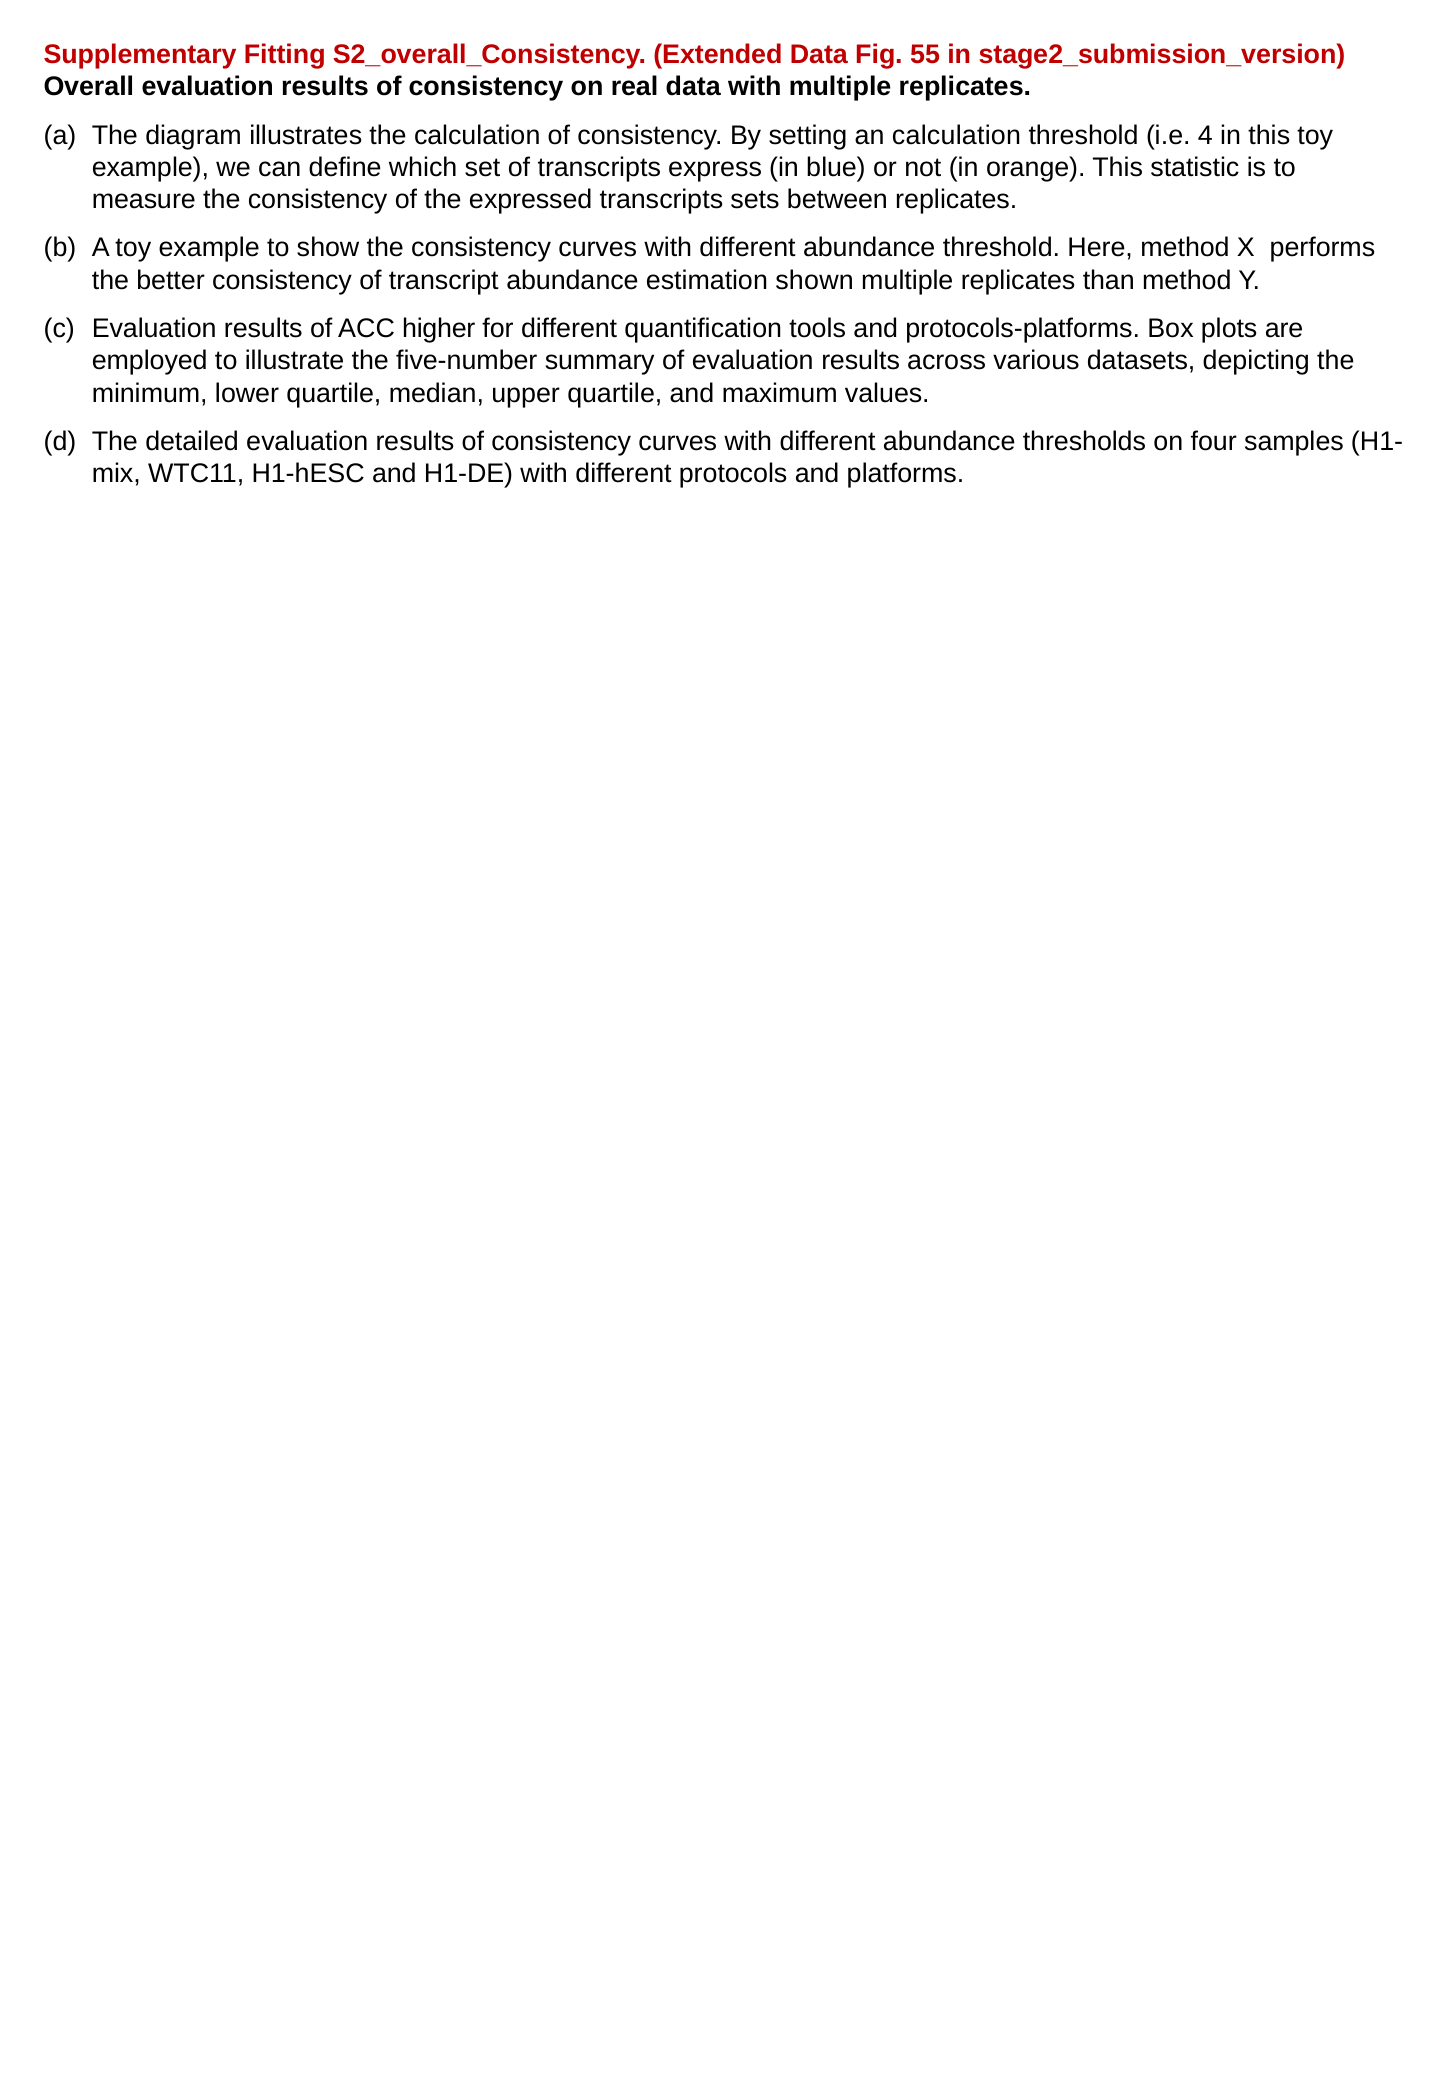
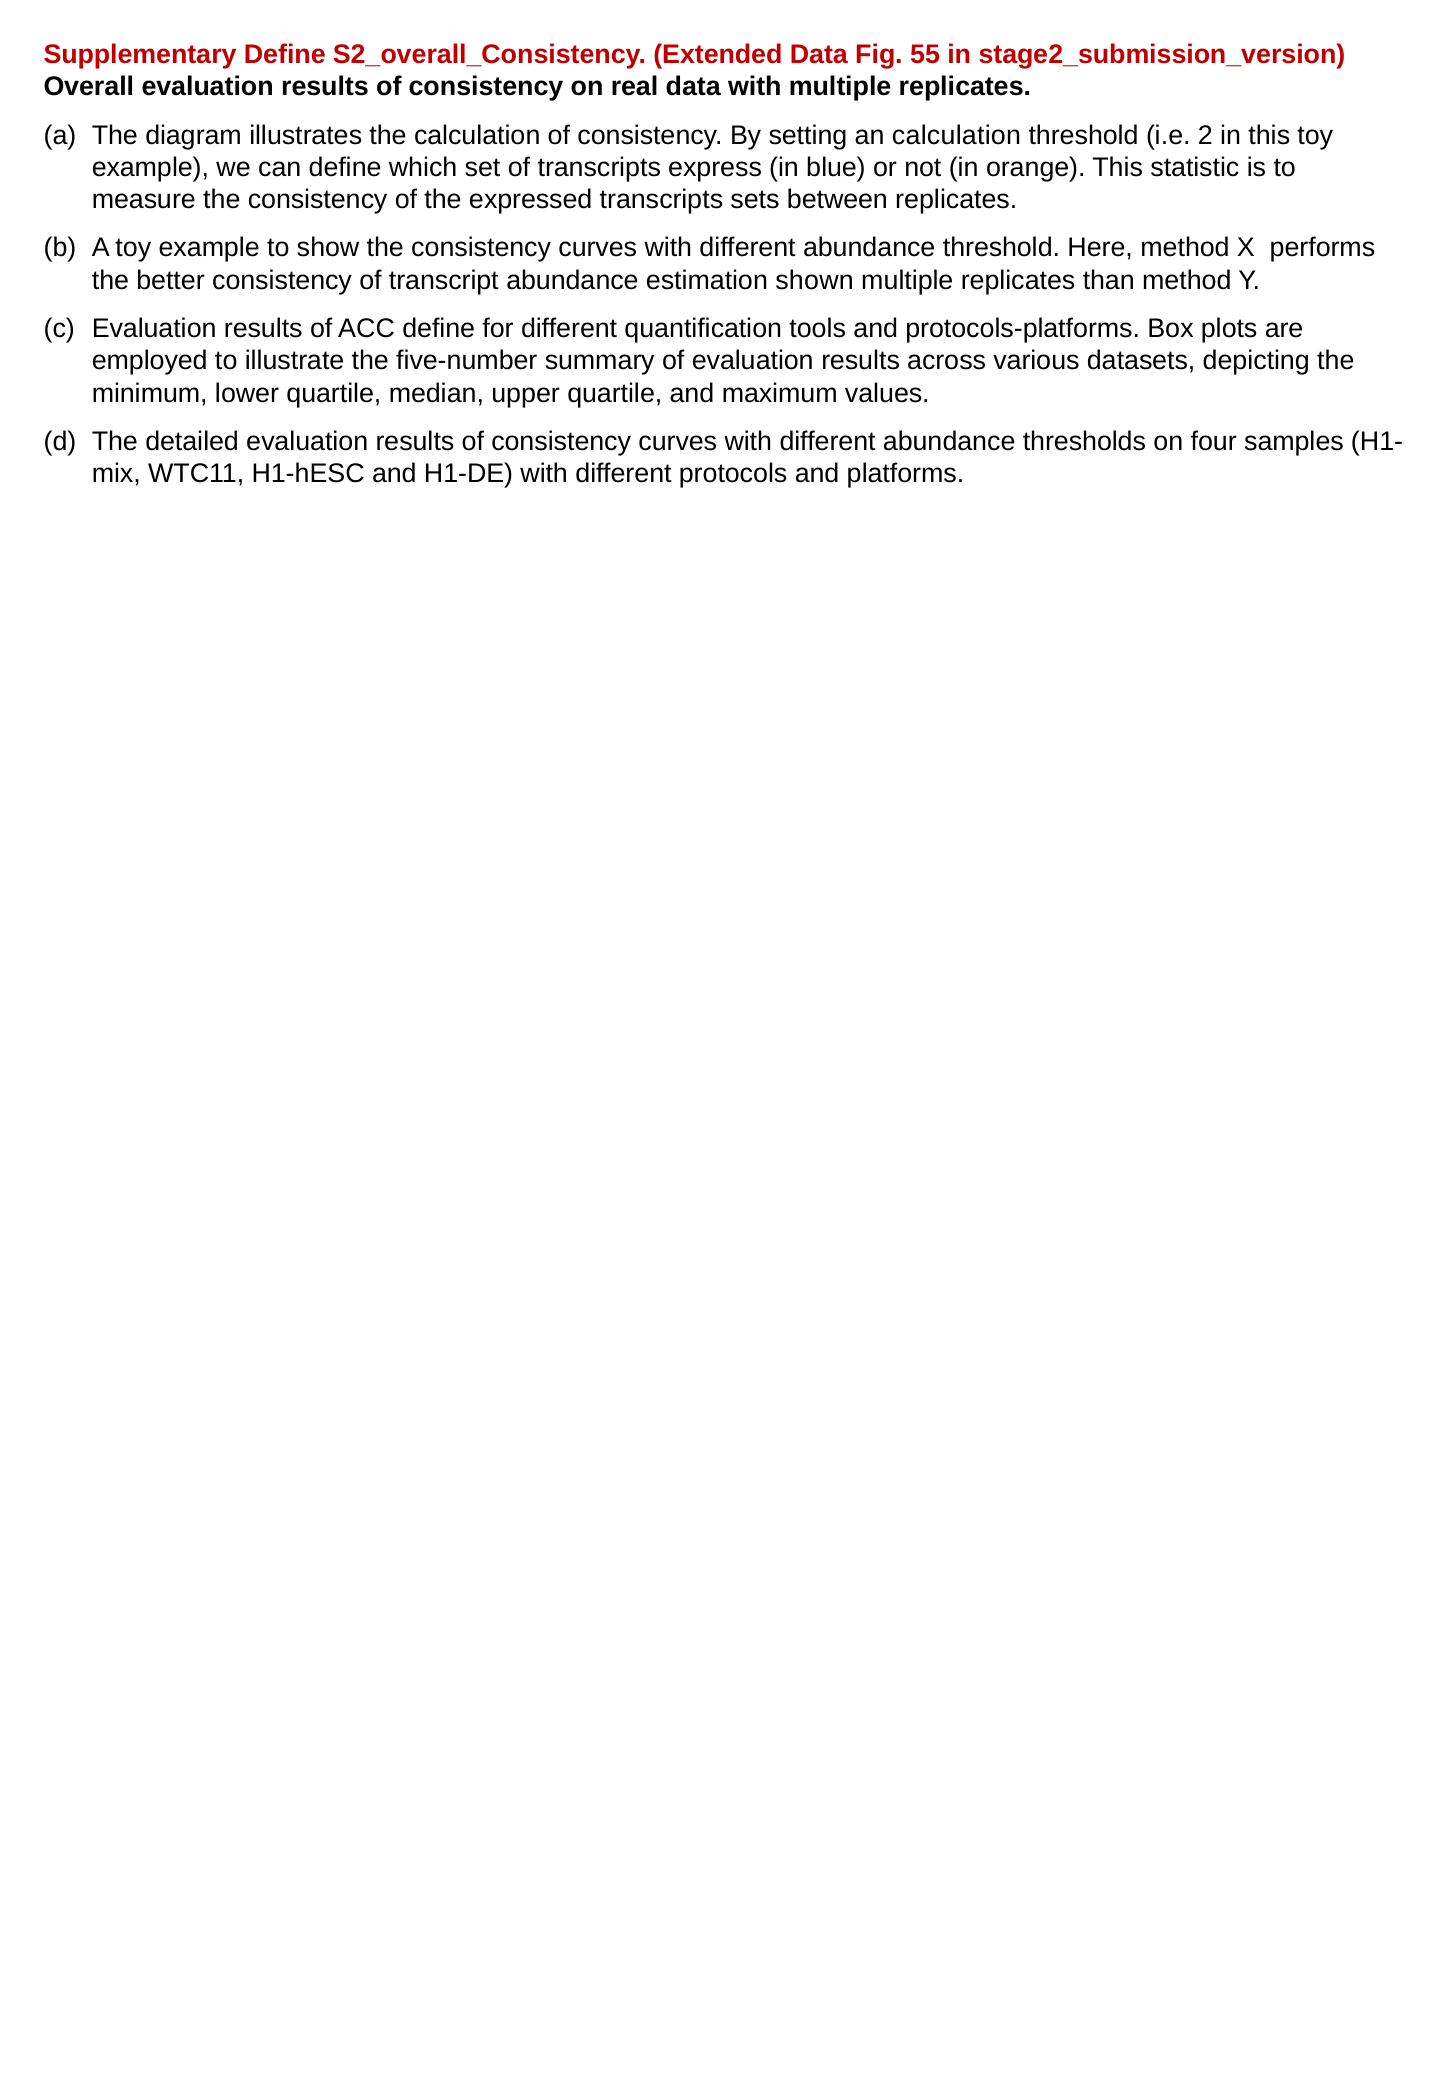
Supplementary Fitting: Fitting -> Define (285, 55)
4: 4 -> 2 (1205, 135)
ACC higher: higher -> define (439, 329)
